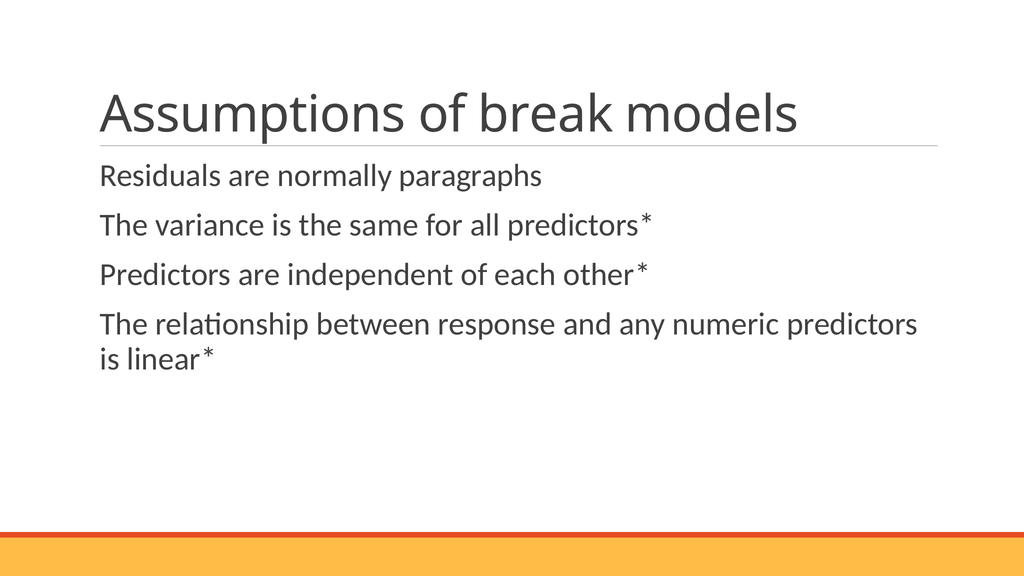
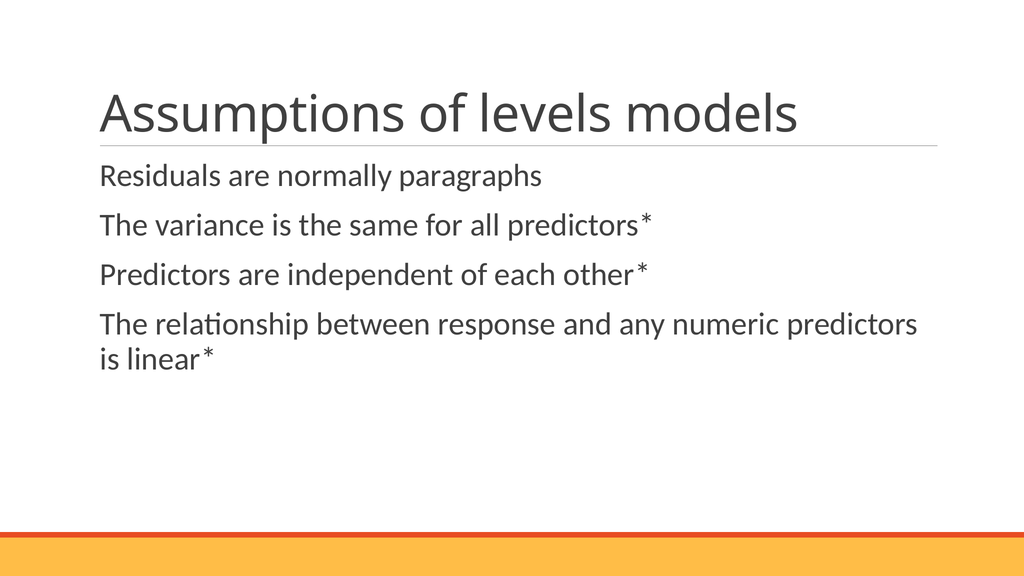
break: break -> levels (545, 115)
